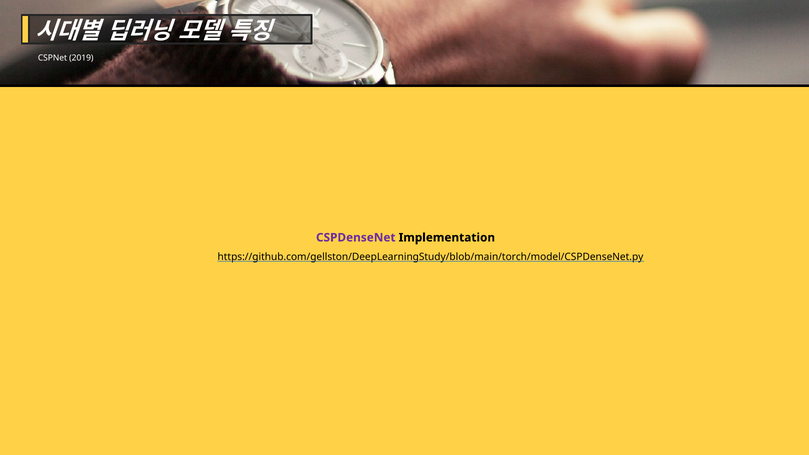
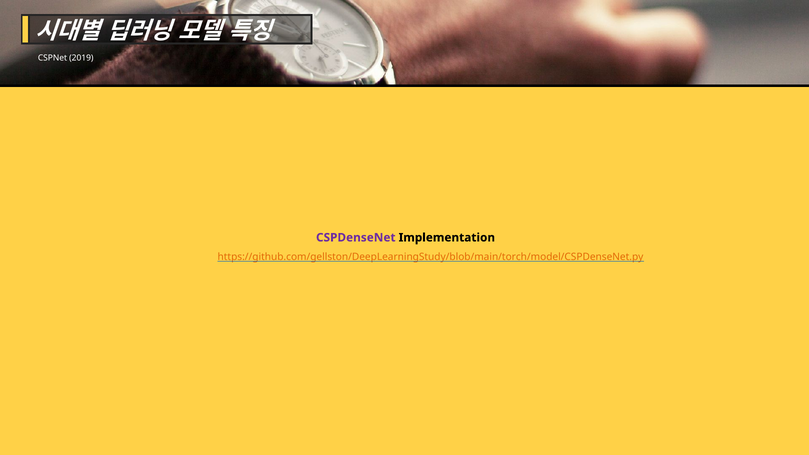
https://github.com/gellston/DeepLearningStudy/blob/main/torch/model/CSPDenseNet.py colour: black -> orange (430, 257)
